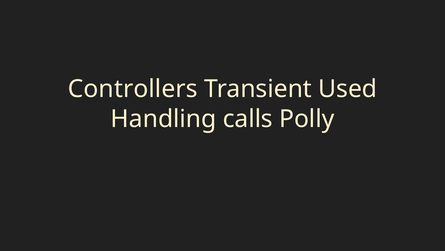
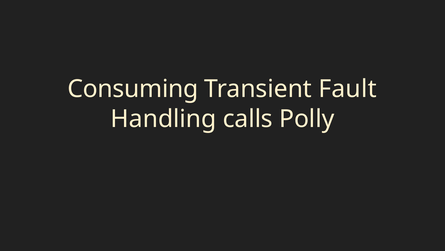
Controllers: Controllers -> Consuming (133, 89)
Used: Used -> Fault (348, 89)
